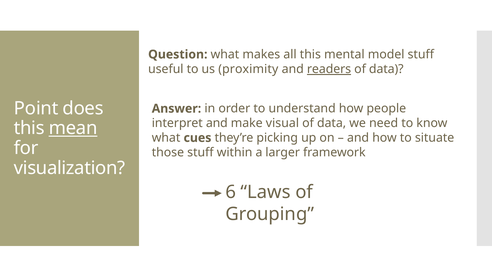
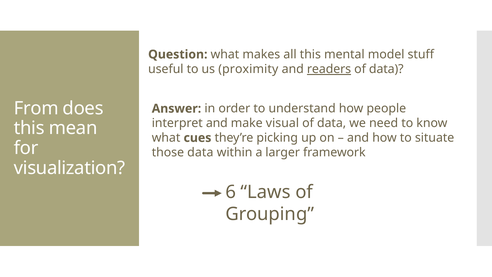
Point: Point -> From (36, 108)
mean underline: present -> none (73, 128)
those stuff: stuff -> data (200, 152)
